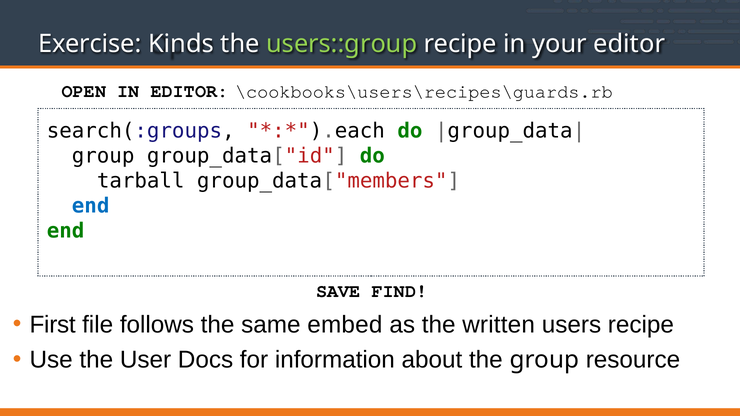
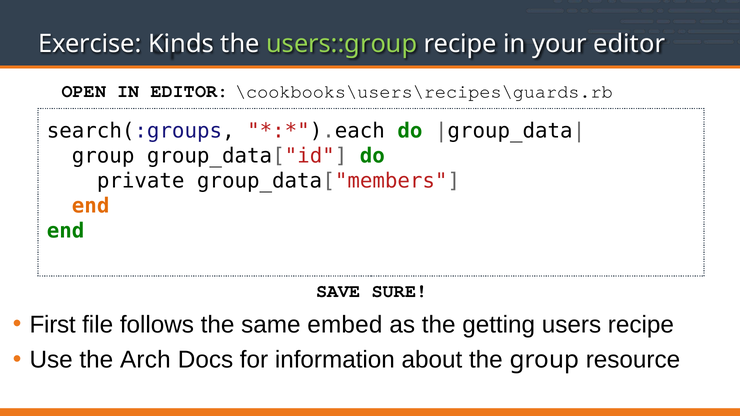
tarball: tarball -> private (141, 181)
end colour: blue -> orange (91, 206)
FIND: FIND -> SURE (399, 291)
written: written -> getting (499, 325)
User: User -> Arch (145, 360)
